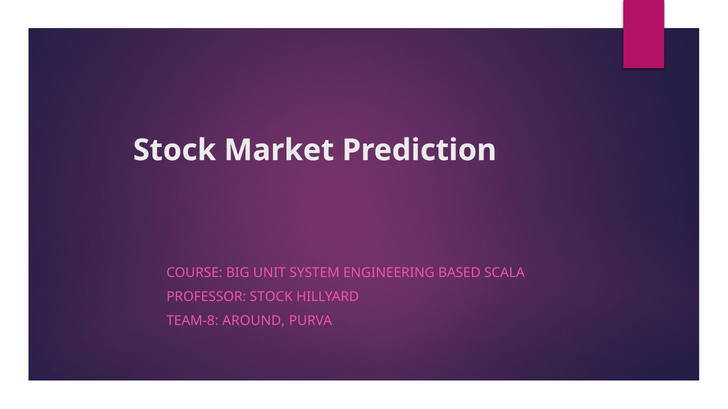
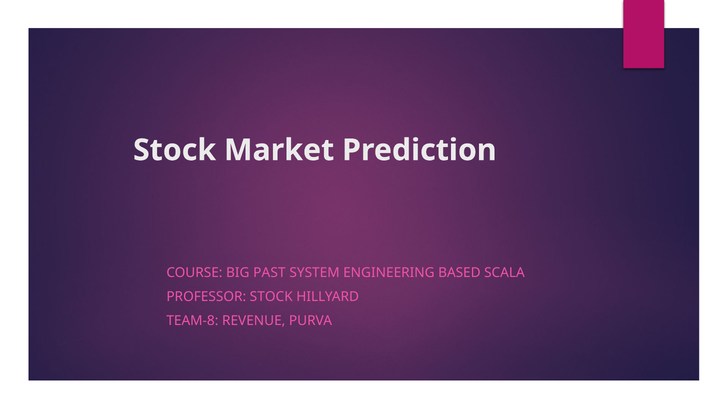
UNIT: UNIT -> PAST (269, 273)
AROUND: AROUND -> REVENUE (254, 321)
